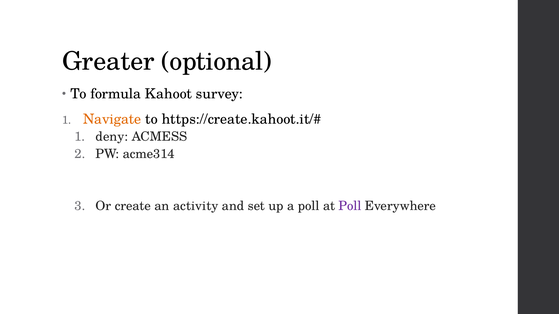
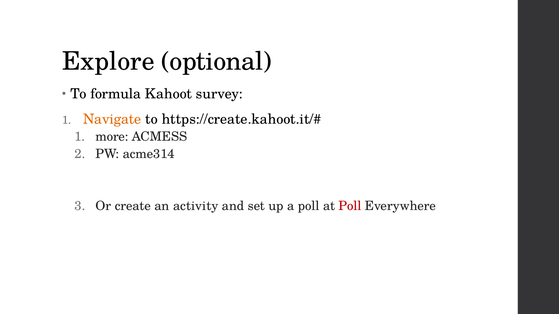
Greater: Greater -> Explore (108, 61)
deny: deny -> more (112, 137)
Poll colour: purple -> red (350, 206)
